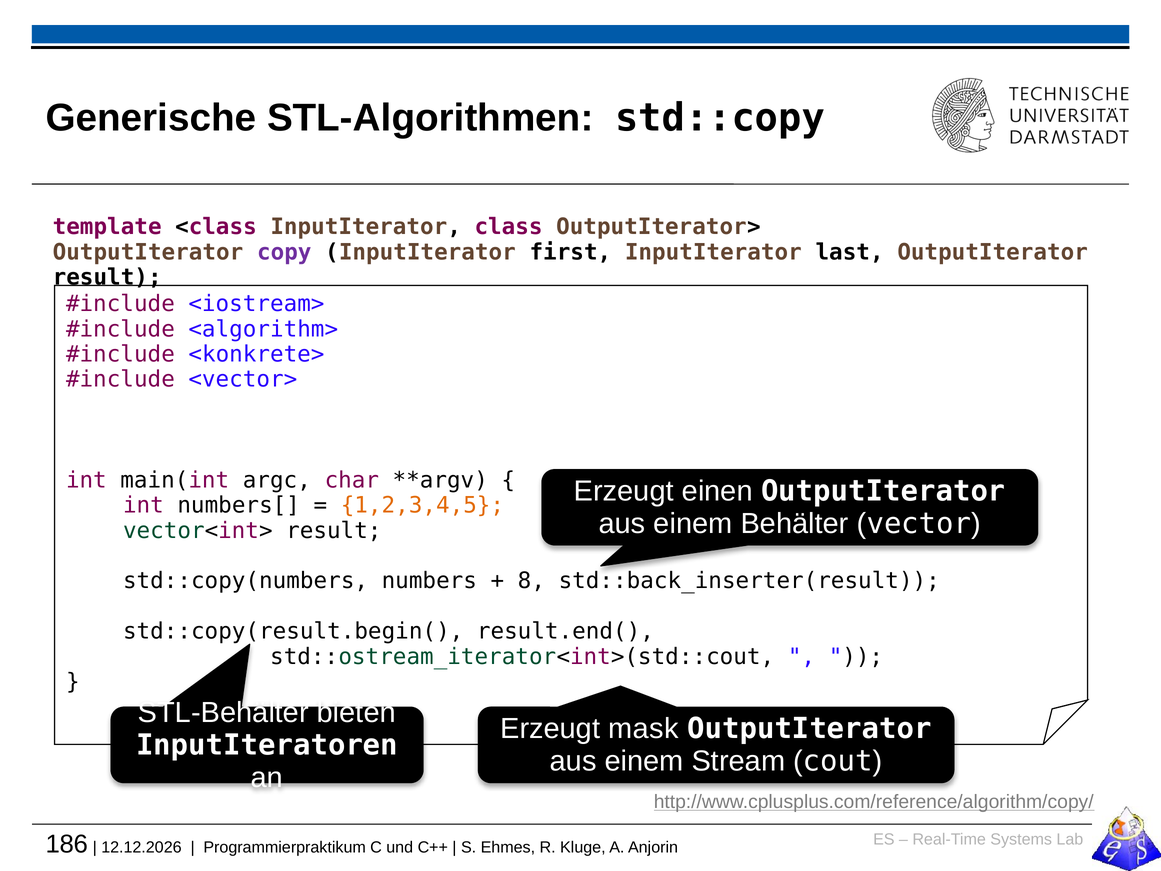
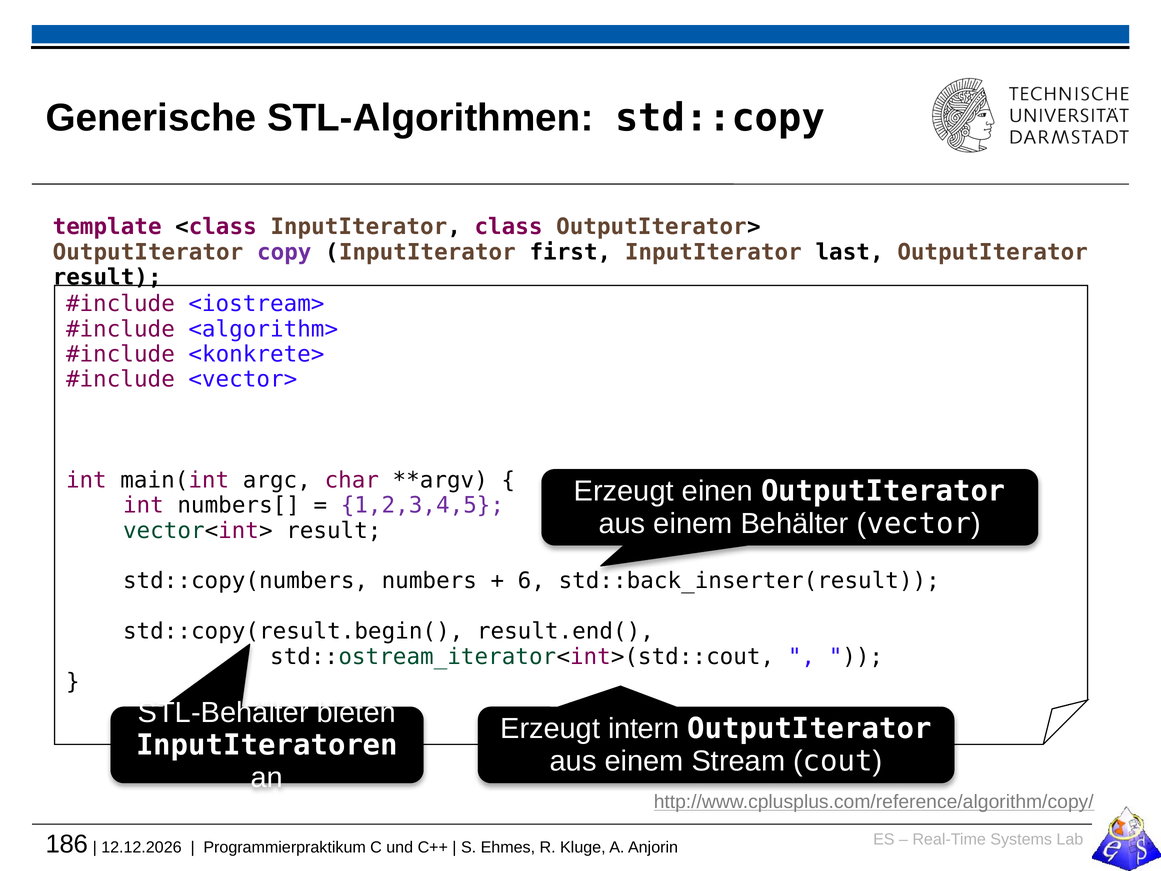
1,2,3,4,5 colour: orange -> purple (422, 505)
8: 8 -> 6 (531, 581)
mask: mask -> intern (644, 729)
